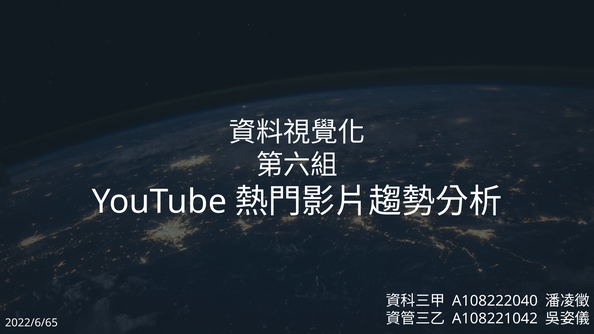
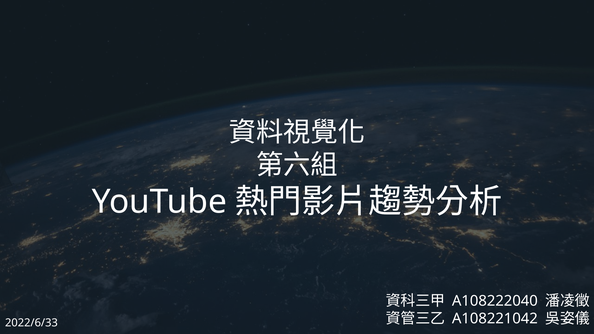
2022/6/65: 2022/6/65 -> 2022/6/33 (31, 323)
